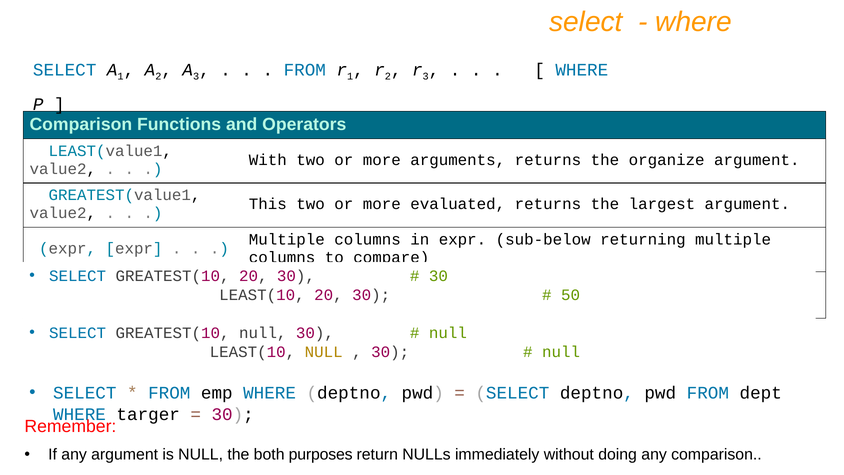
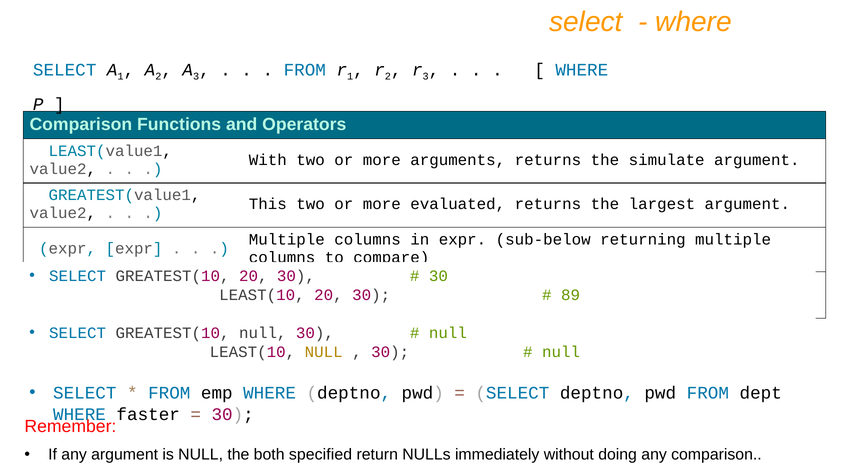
organize: organize -> simulate (667, 160)
50: 50 -> 89 (571, 295)
targer: targer -> faster (148, 414)
purposes: purposes -> specified (321, 455)
